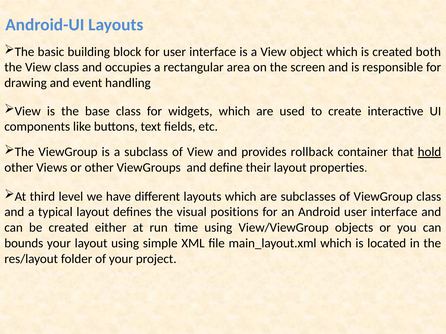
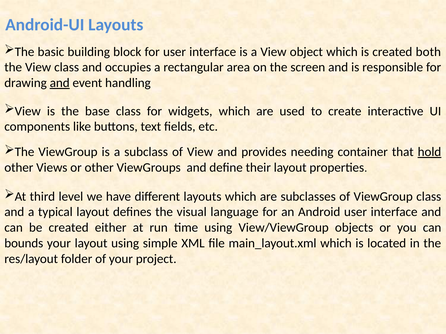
and underline: none -> present (60, 83)
rollback: rollback -> needing (312, 152)
positions: positions -> language (235, 212)
